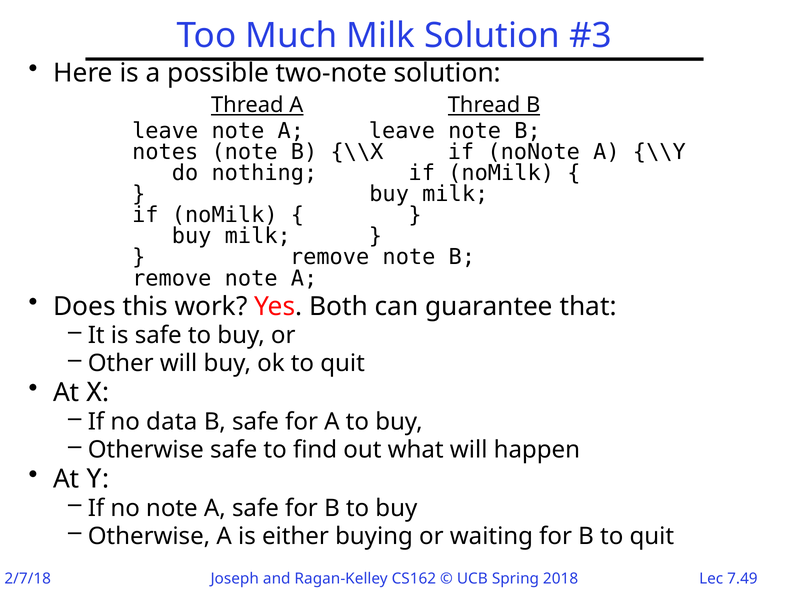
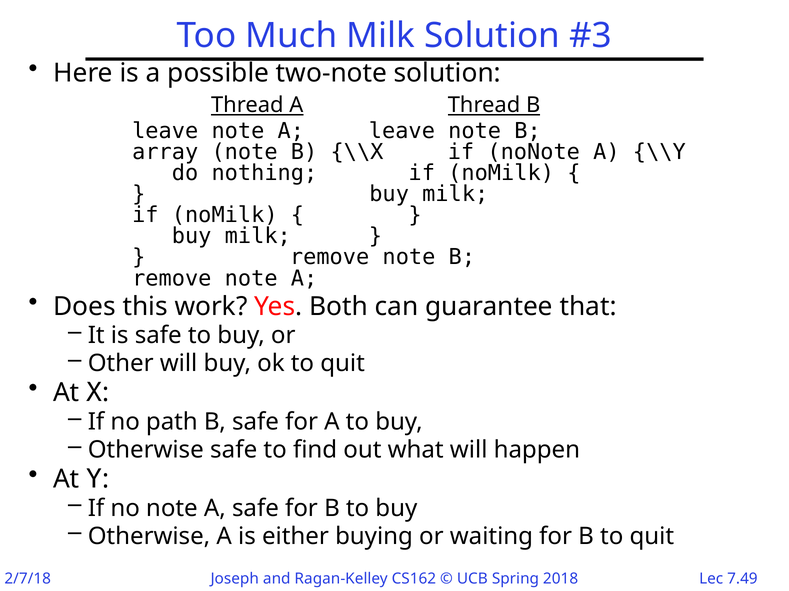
notes: notes -> array (165, 152)
data: data -> path (172, 422)
